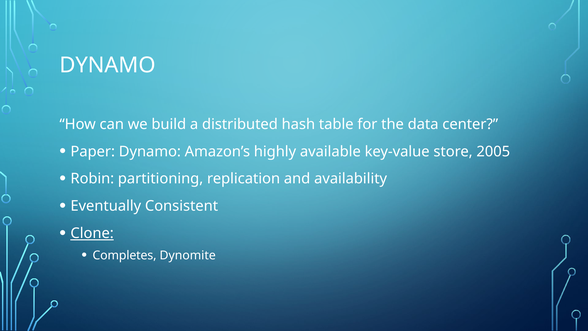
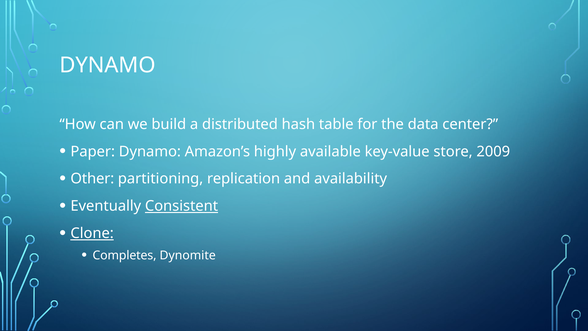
2005: 2005 -> 2009 (493, 151)
Robin: Robin -> Other (92, 179)
Consistent underline: none -> present (182, 206)
